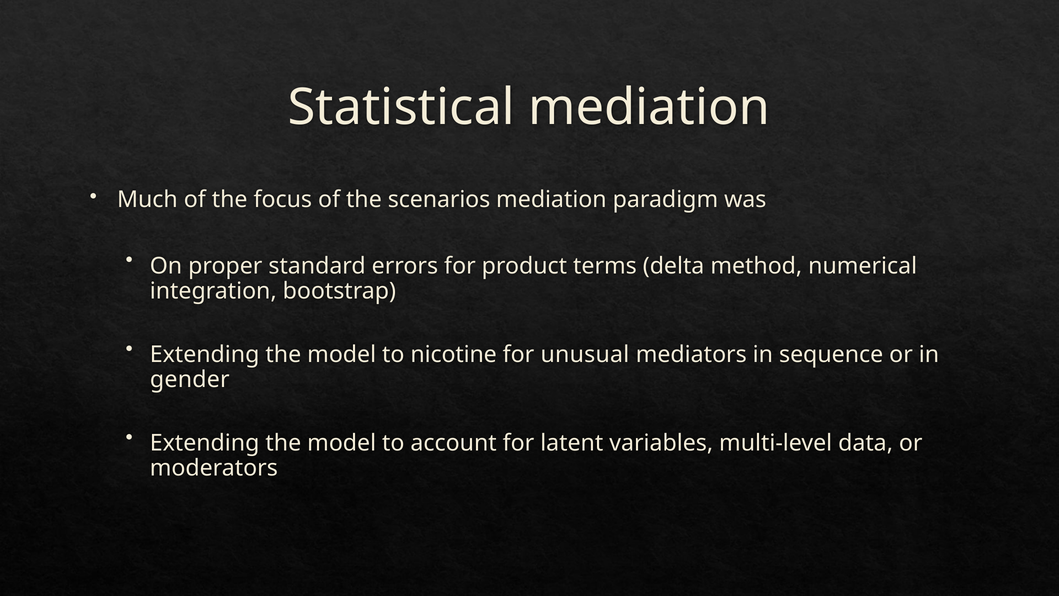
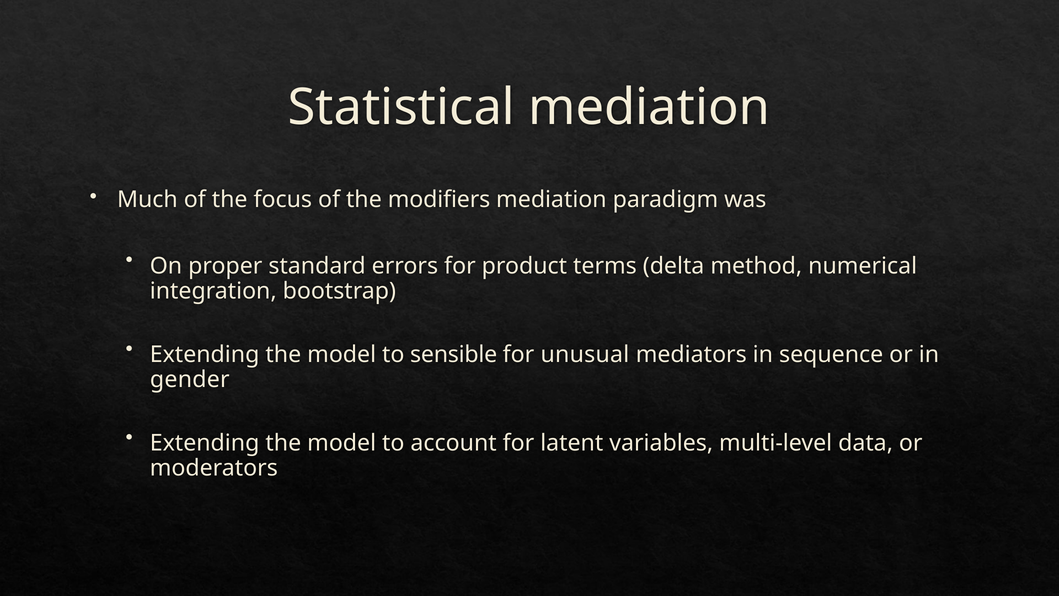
scenarios: scenarios -> modifiers (439, 200)
nicotine: nicotine -> sensible (454, 354)
